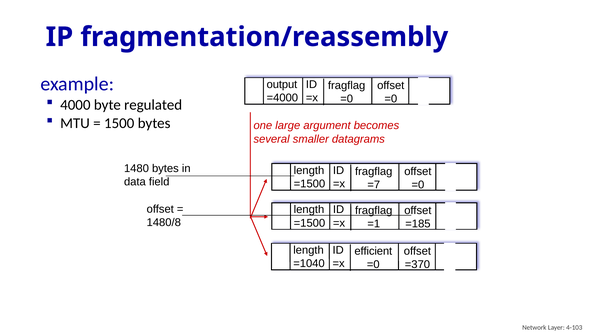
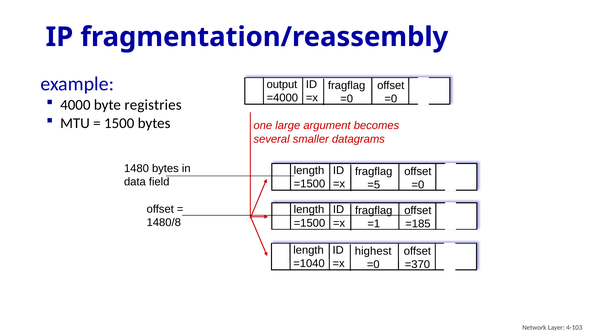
regulated: regulated -> registries (153, 105)
=7: =7 -> =5 (374, 185)
efficient: efficient -> highest (373, 251)
